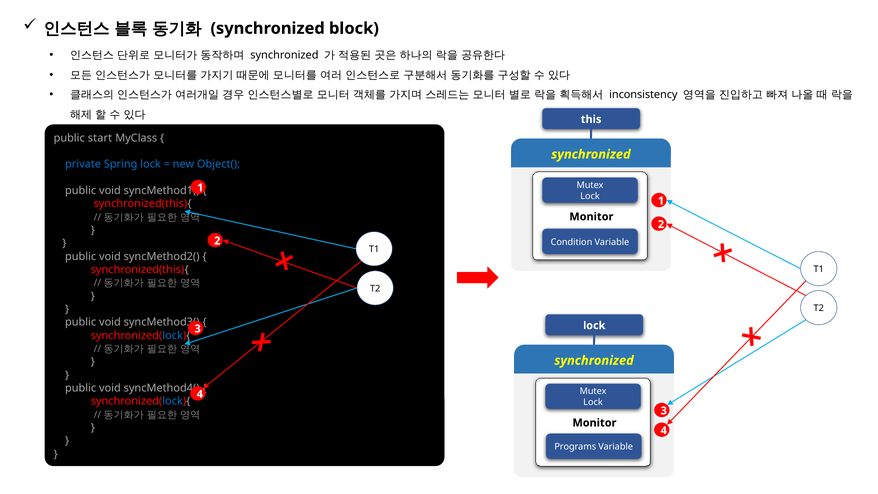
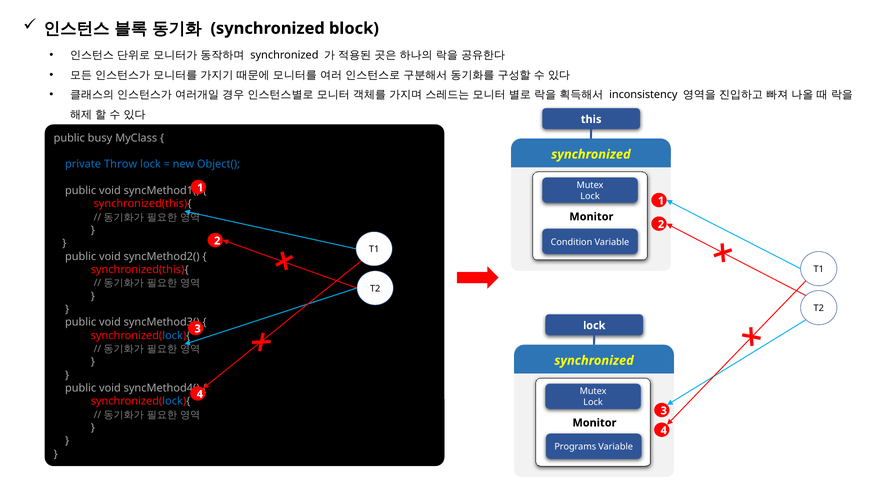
start: start -> busy (100, 138)
Spring: Spring -> Throw (121, 164)
